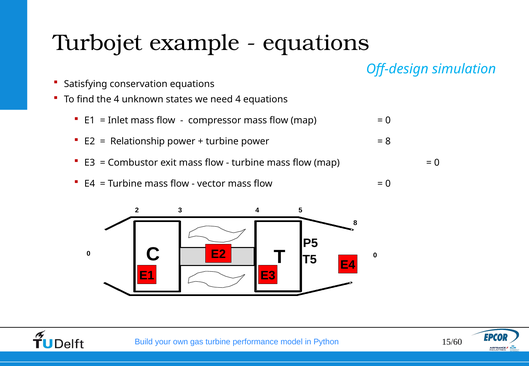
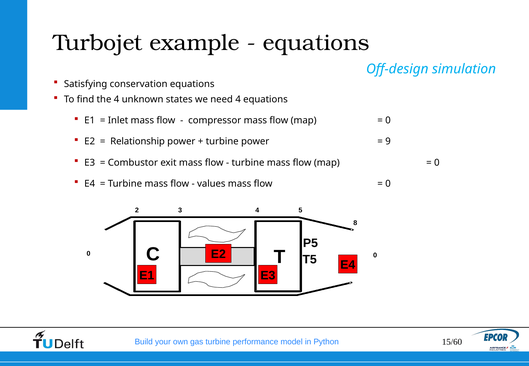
8: 8 -> 9 (388, 142)
vector: vector -> values (211, 184)
